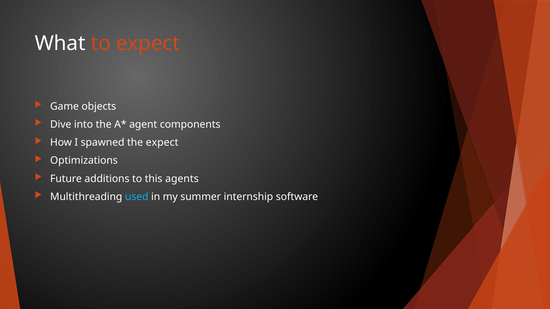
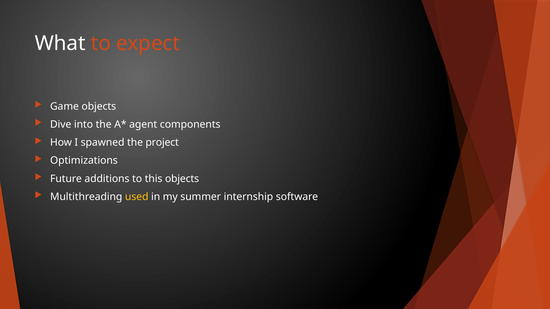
the expect: expect -> project (162, 143)
this agents: agents -> objects (182, 179)
used colour: light blue -> yellow (137, 197)
